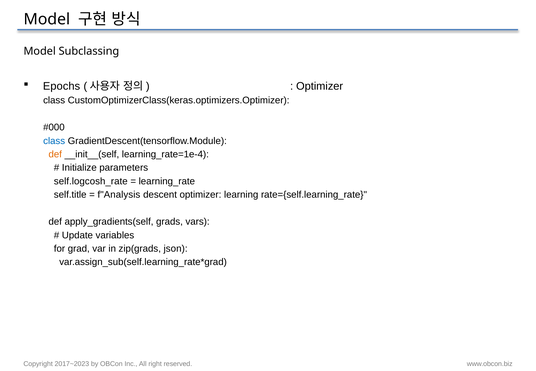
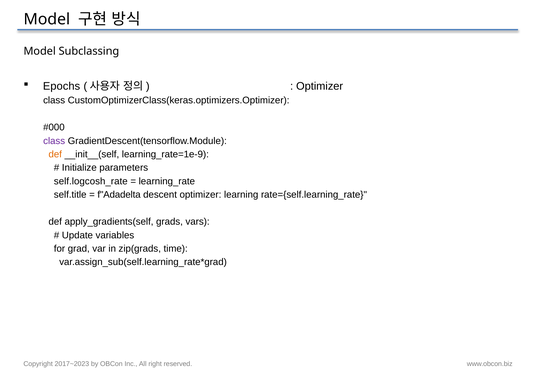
class colour: blue -> purple (54, 141)
learning_rate=1e-4: learning_rate=1e-4 -> learning_rate=1e-9 (165, 154)
f"Analysis: f"Analysis -> f"Adadelta (119, 195)
json: json -> time (176, 249)
